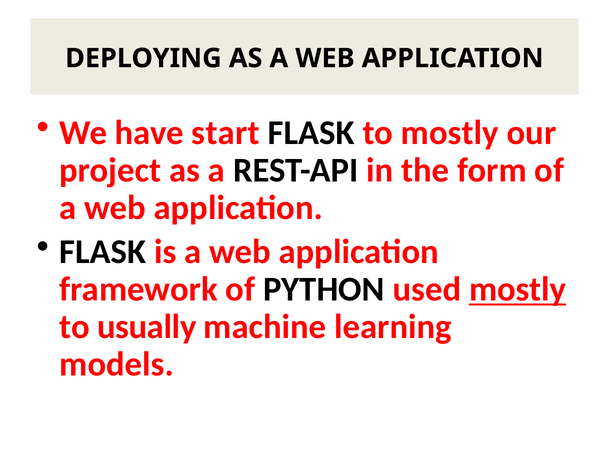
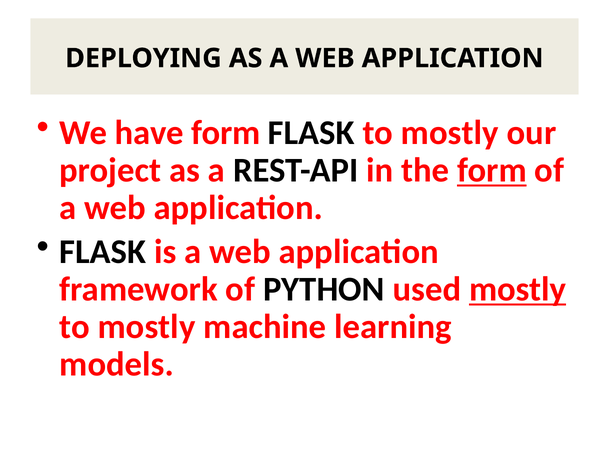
have start: start -> form (226, 133)
form underline: none -> present (492, 170)
usually: usually -> mostly (147, 327)
